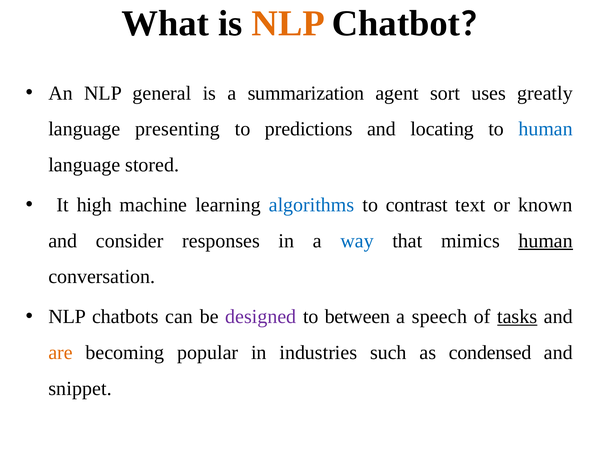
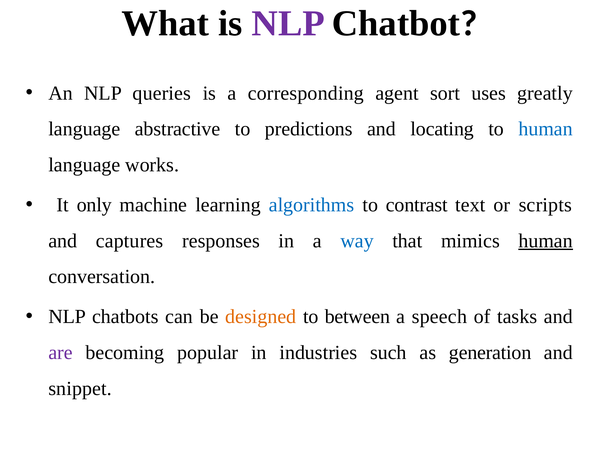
NLP colour: orange -> purple (288, 24)
general: general -> queries (162, 93)
summarization: summarization -> corresponding (306, 93)
presenting: presenting -> abstractive (178, 129)
stored: stored -> works (152, 165)
high: high -> only (94, 205)
known: known -> scripts (545, 205)
consider: consider -> captures (130, 241)
designed colour: purple -> orange (261, 317)
tasks underline: present -> none (517, 317)
are colour: orange -> purple (61, 353)
condensed: condensed -> generation (490, 353)
